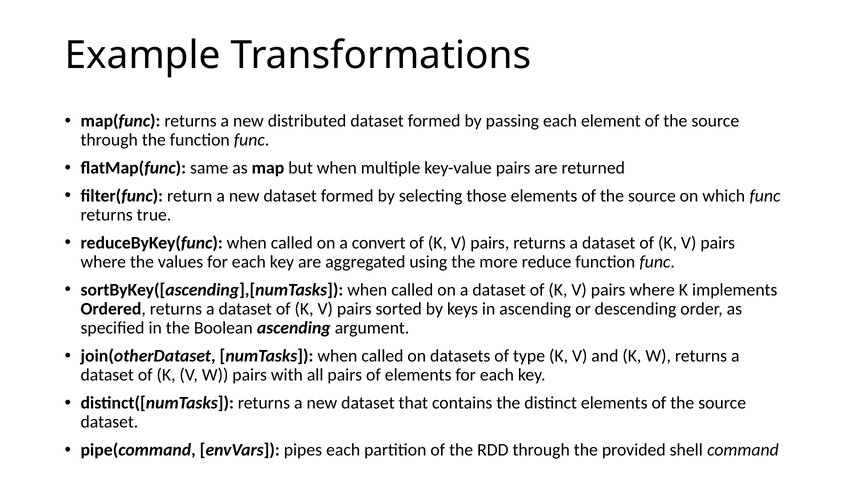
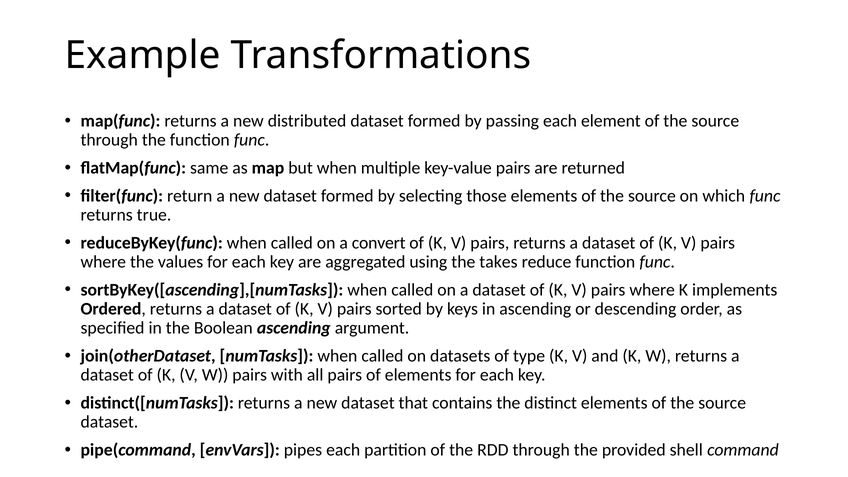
more: more -> takes (498, 262)
